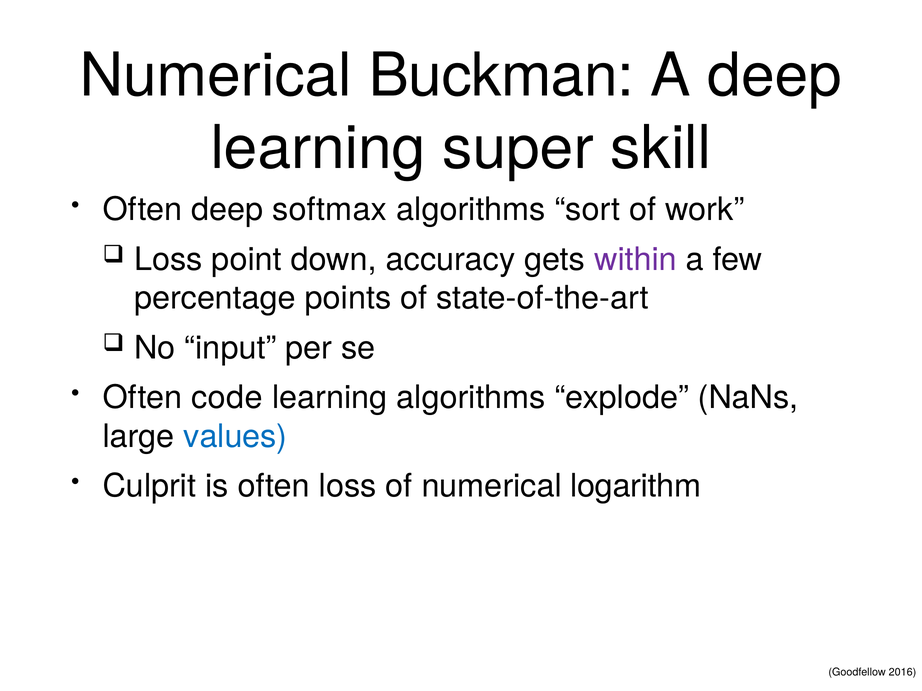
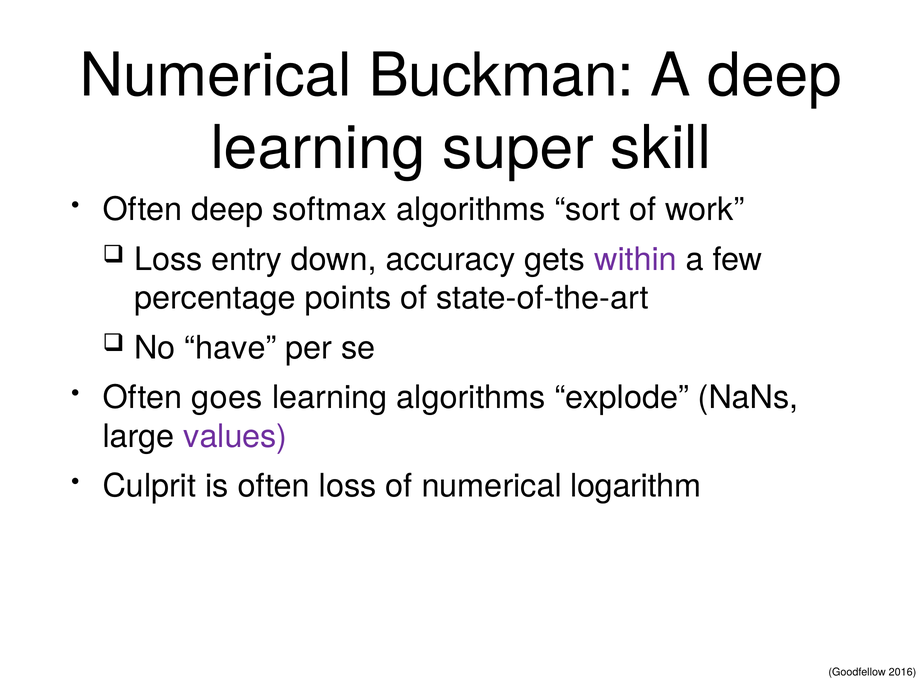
point: point -> entry (247, 260)
input: input -> have (230, 348)
code: code -> goes (227, 398)
values colour: blue -> purple (235, 437)
